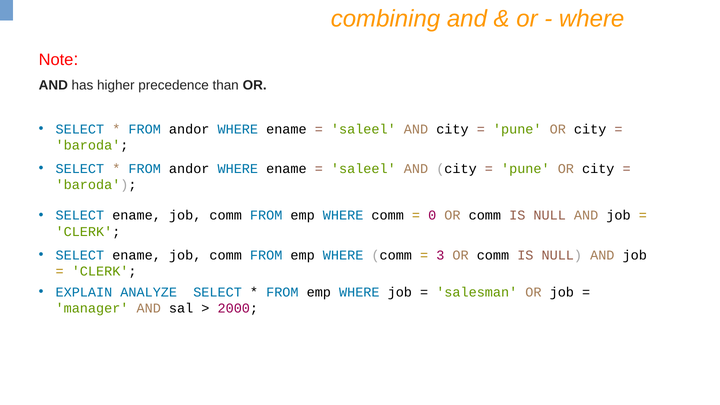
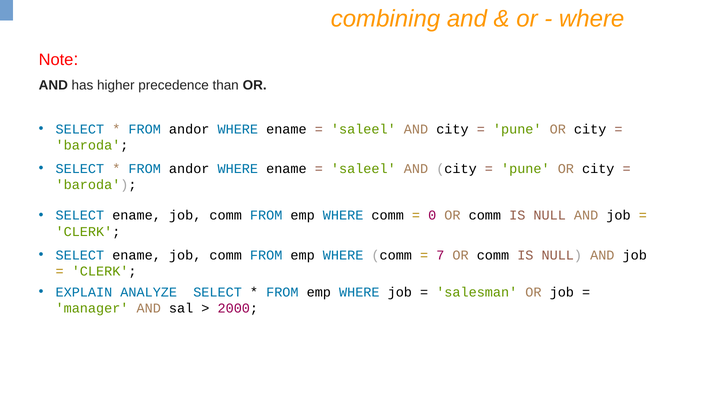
3: 3 -> 7 (440, 255)
